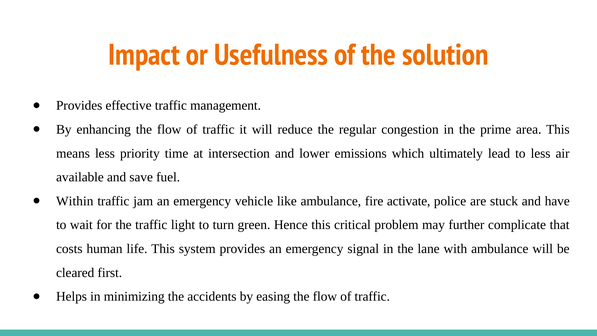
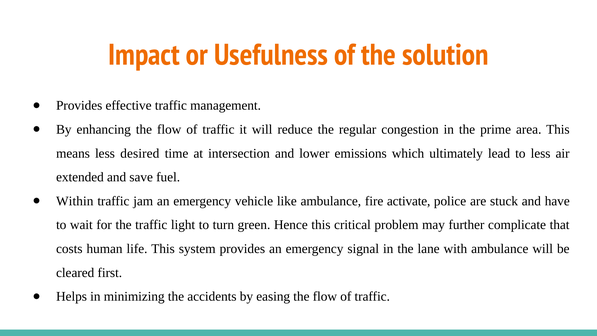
priority: priority -> desired (140, 153)
available: available -> extended (80, 177)
